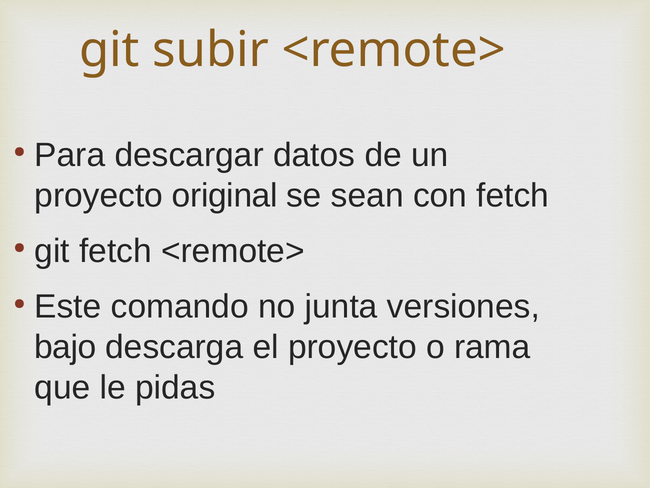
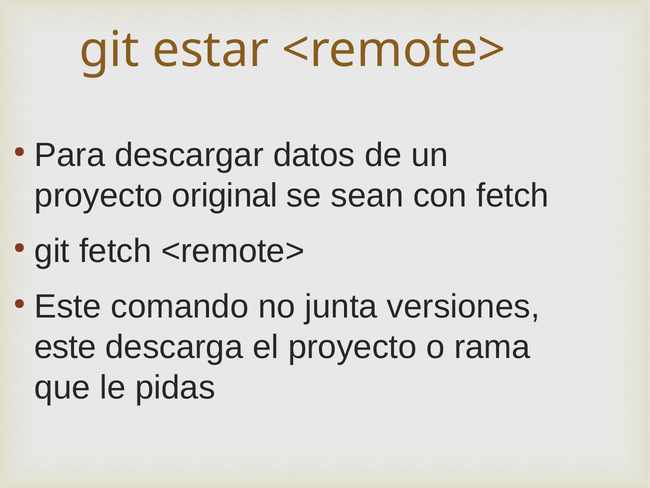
subir: subir -> estar (211, 50)
bajo: bajo -> este (65, 347)
